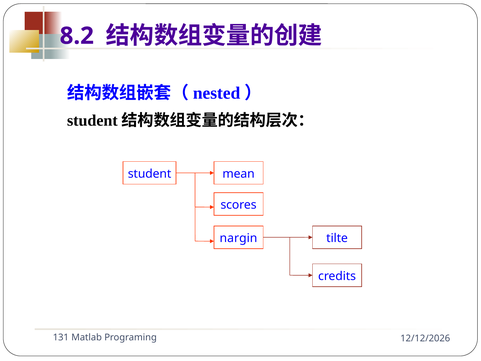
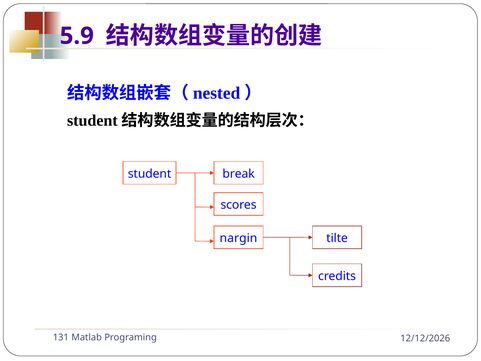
8.2: 8.2 -> 5.9 (77, 36)
mean: mean -> break (239, 174)
